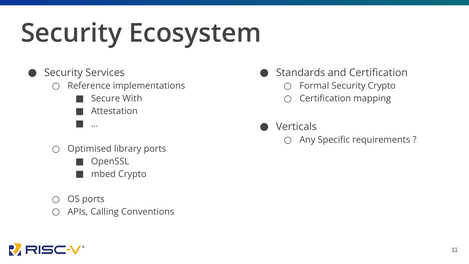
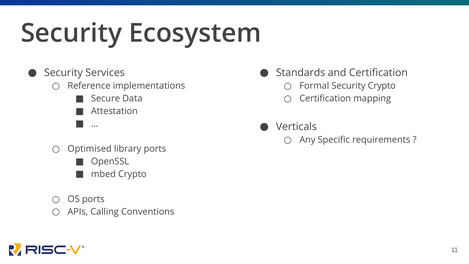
With: With -> Data (132, 98)
